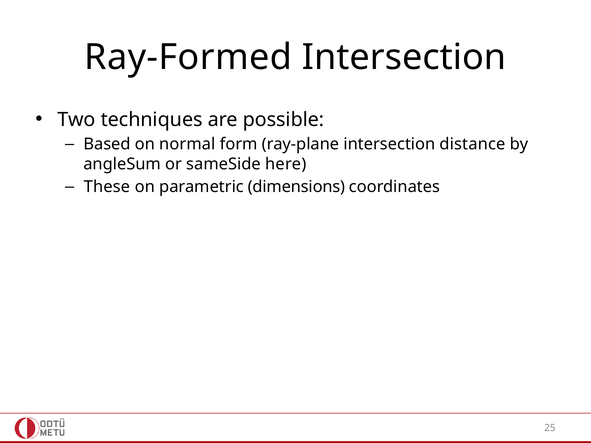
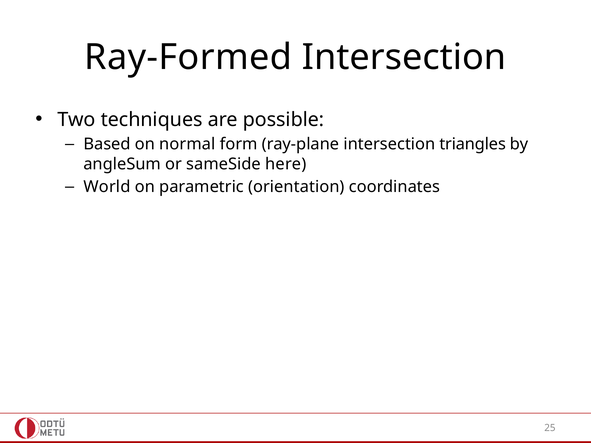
distance: distance -> triangles (473, 144)
These: These -> World (107, 187)
dimensions: dimensions -> orientation (296, 187)
